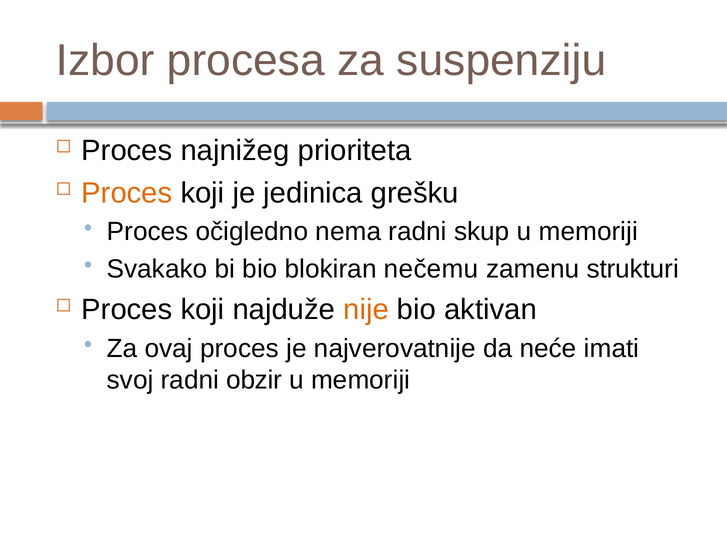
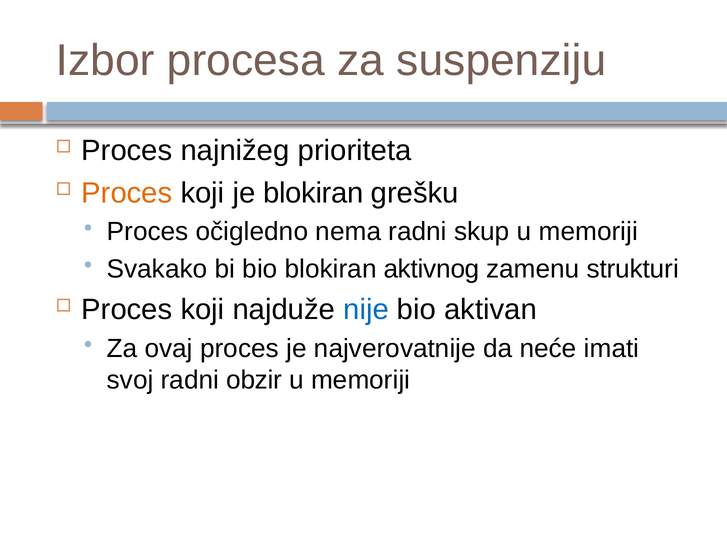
je jedinica: jedinica -> blokiran (313, 193)
nečemu: nečemu -> aktivnog (431, 269)
nije colour: orange -> blue (366, 309)
